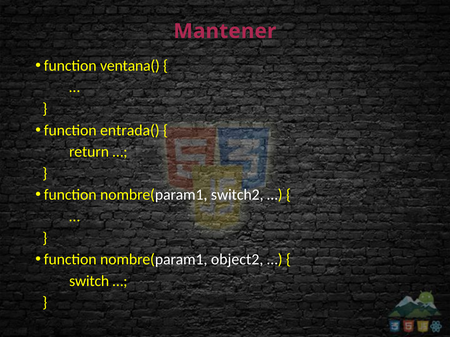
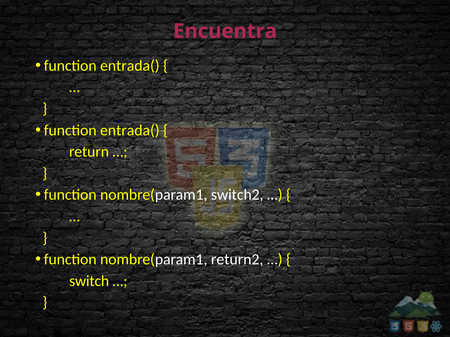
Mantener: Mantener -> Encuentra (225, 31)
ventana(: ventana( -> entrada( (130, 66)
object2: object2 -> return2 (237, 260)
